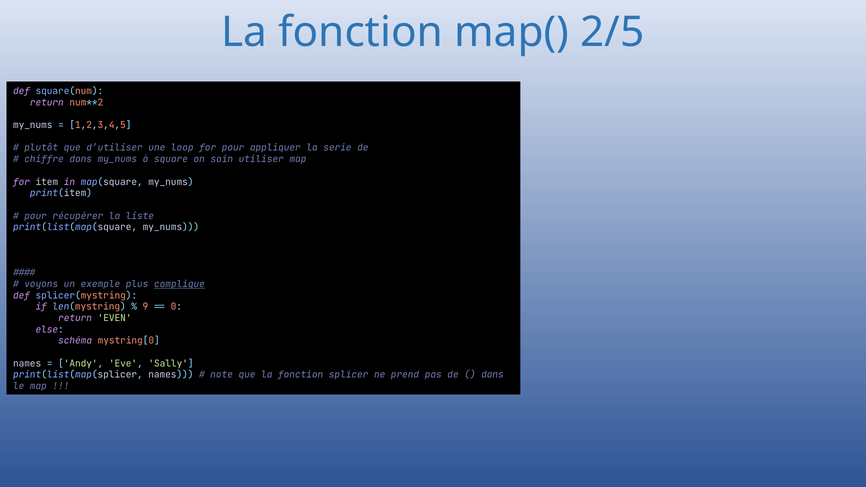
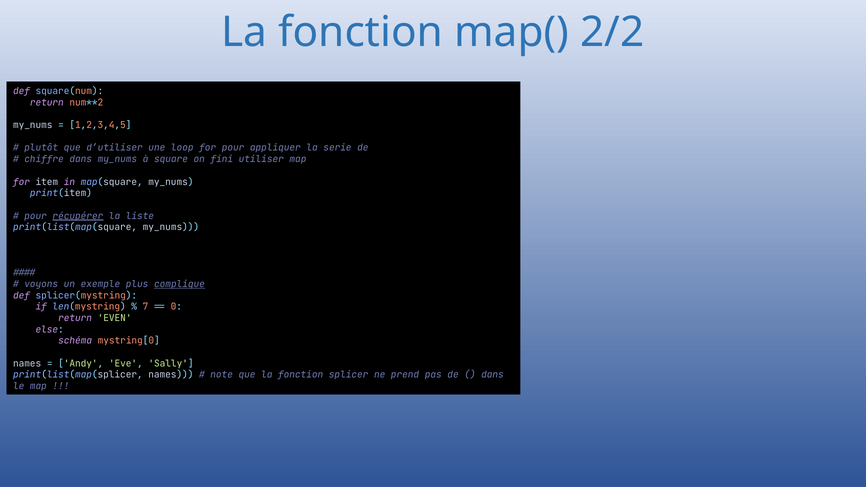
2/5: 2/5 -> 2/2 (612, 32)
soin: soin -> fini (222, 159)
récupérer underline: none -> present (78, 216)
9: 9 -> 7 (145, 307)
